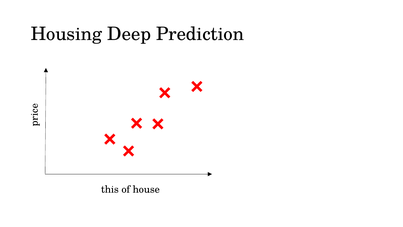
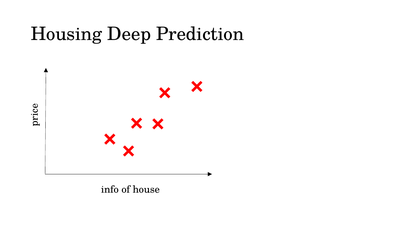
this: this -> info (110, 189)
